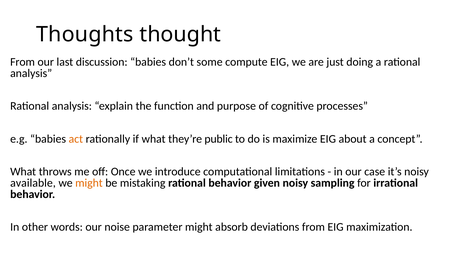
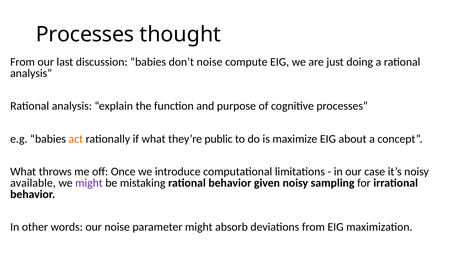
Thoughts: Thoughts -> Processes (85, 35)
don’t some: some -> noise (210, 62)
might colour: orange -> purple (89, 183)
